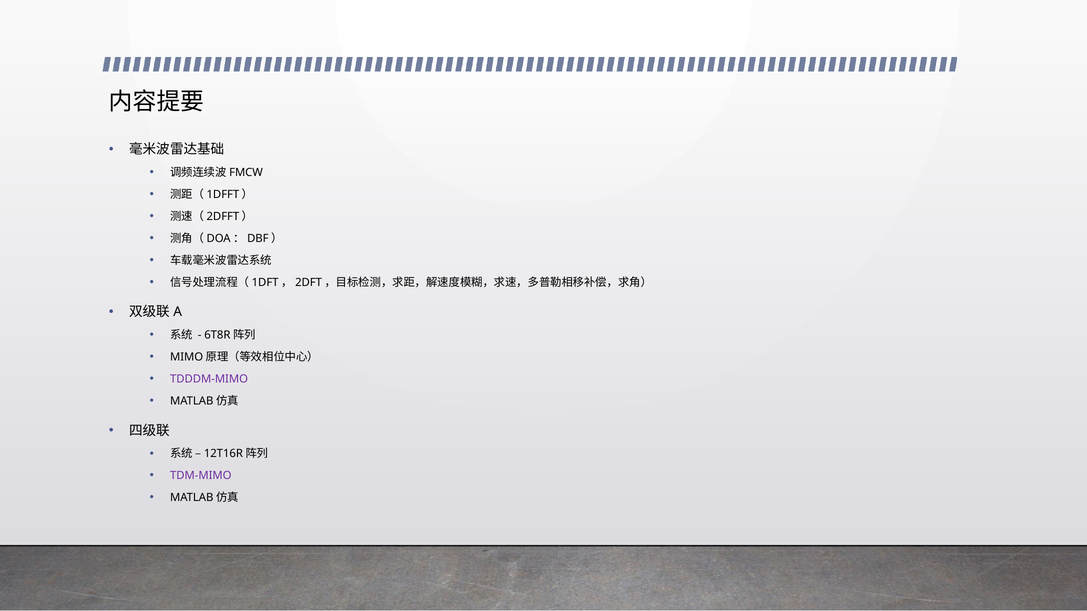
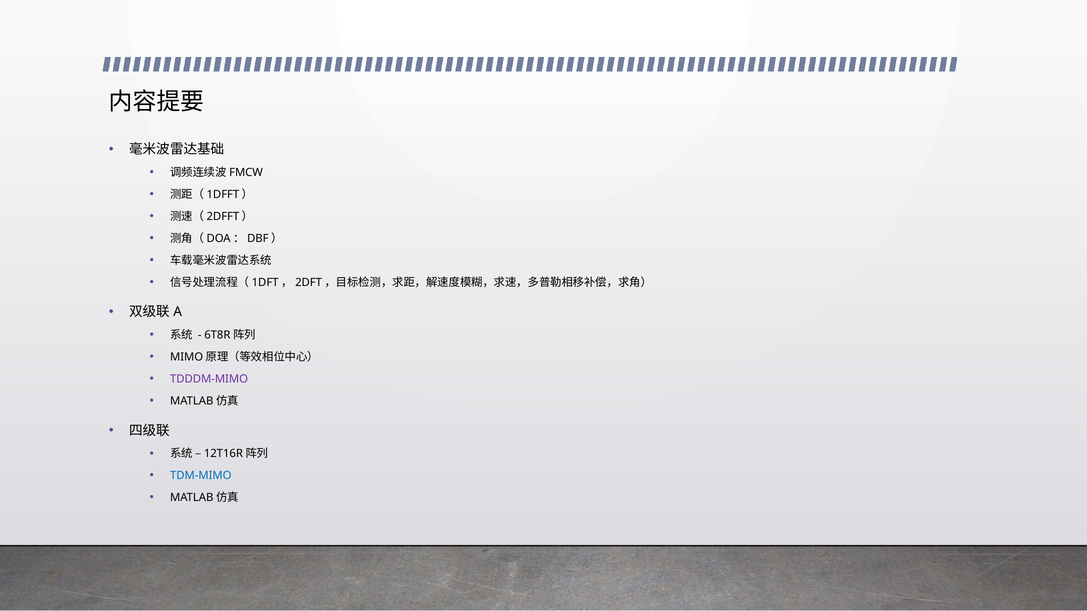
TDM-MIMO colour: purple -> blue (201, 476)
